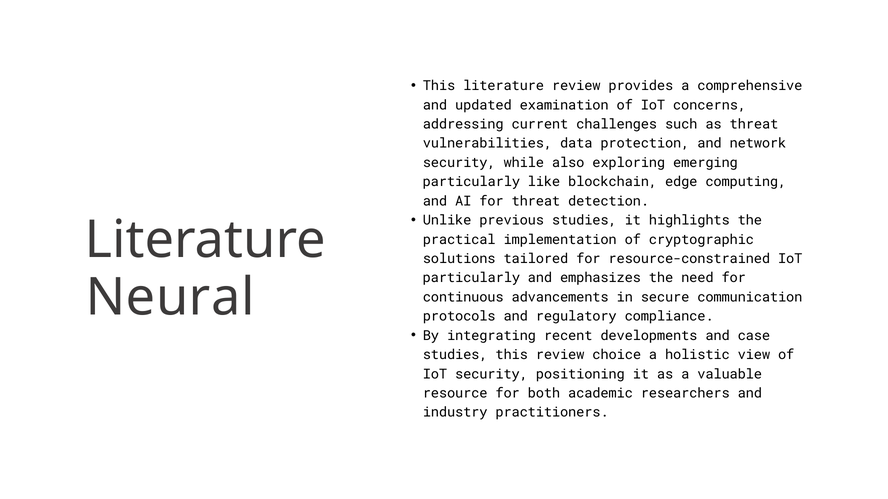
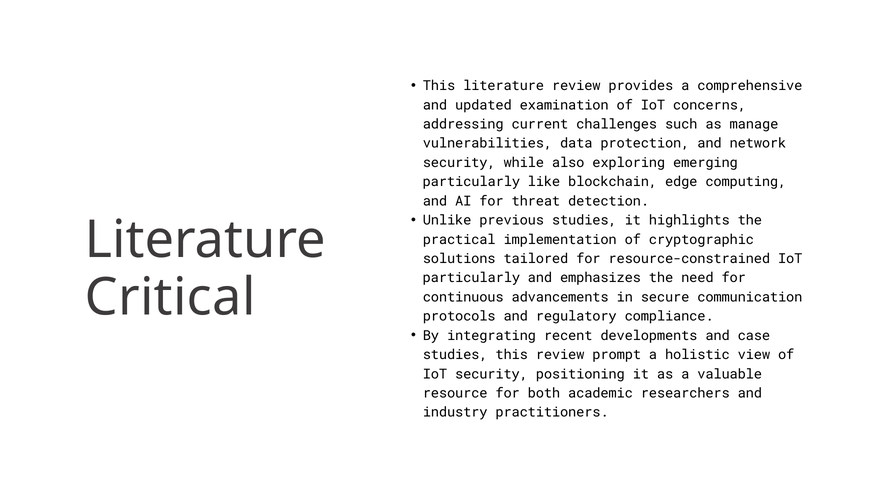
as threat: threat -> manage (754, 124)
Neural: Neural -> Critical (170, 298)
choice: choice -> prompt (617, 355)
